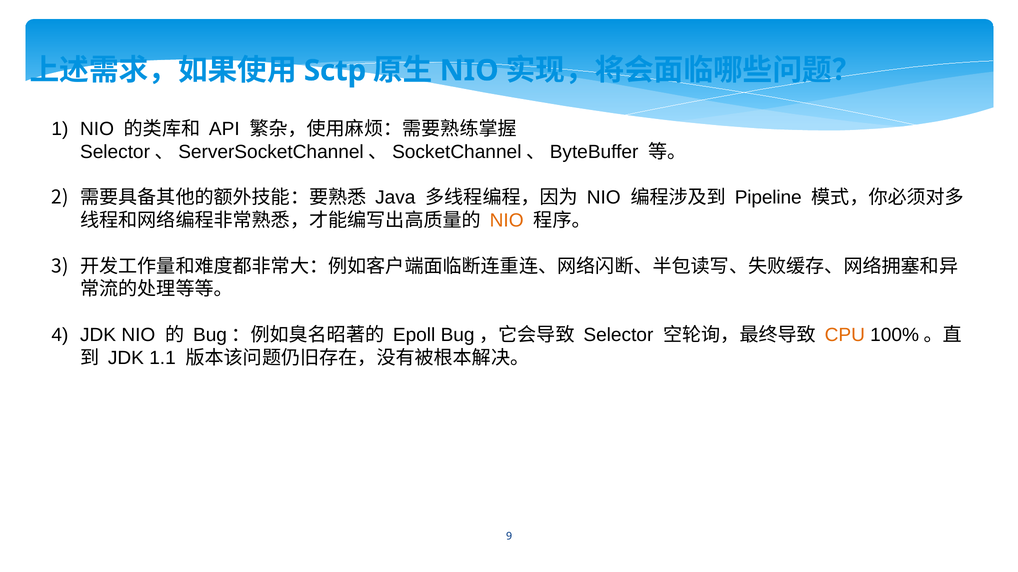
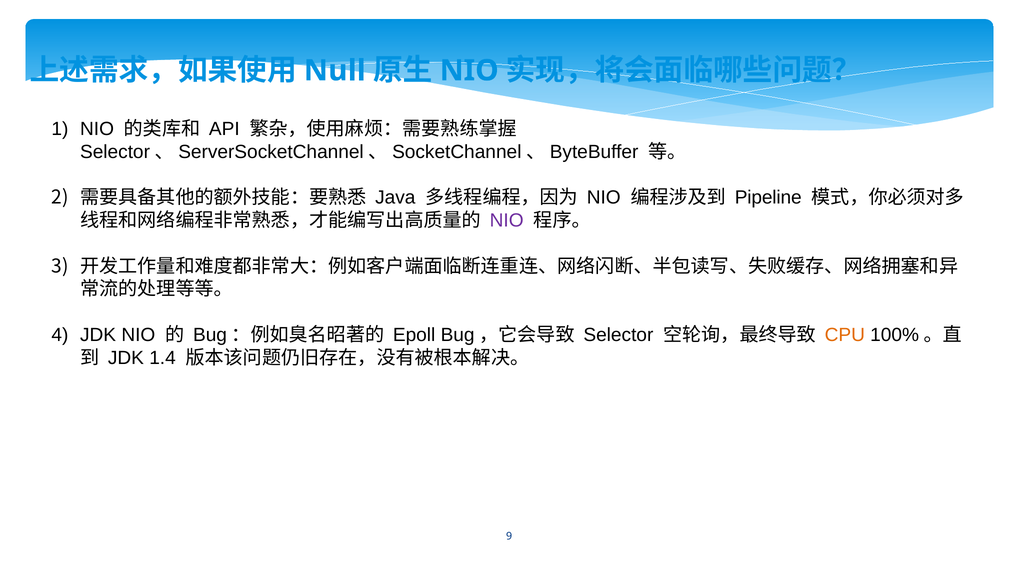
Sctp: Sctp -> Null (335, 71)
NIO colour: orange -> purple (507, 221)
1.1: 1.1 -> 1.4 (163, 358)
